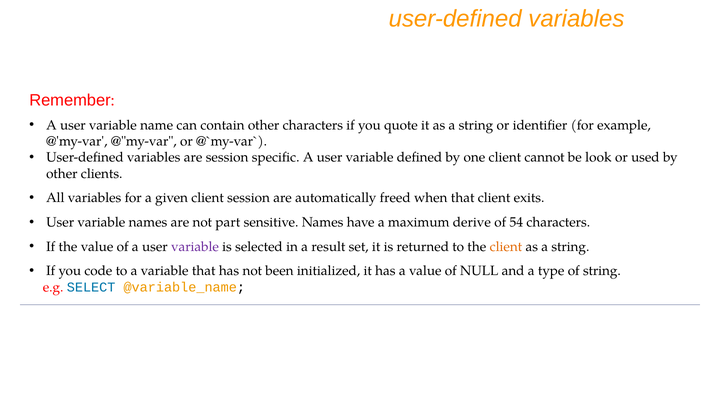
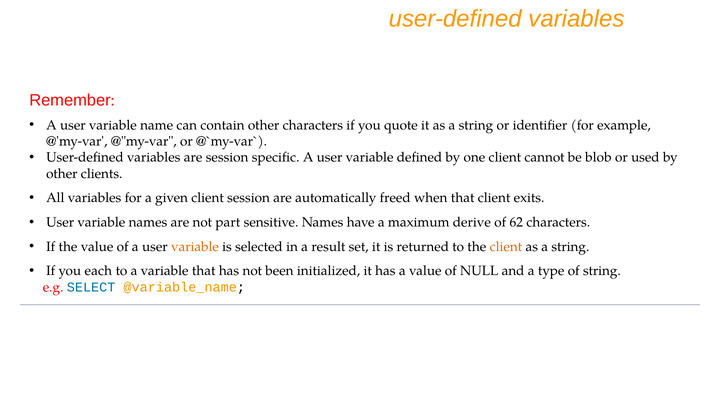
look: look -> blob (598, 158)
54: 54 -> 62 (516, 222)
variable colour: purple -> orange (195, 247)
code: code -> each (98, 271)
